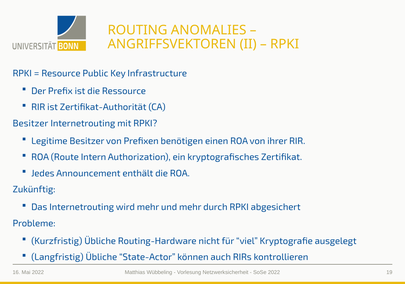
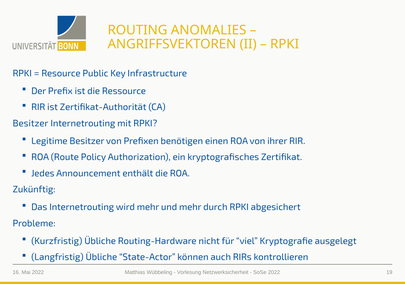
Intern: Intern -> Policy (93, 157)
